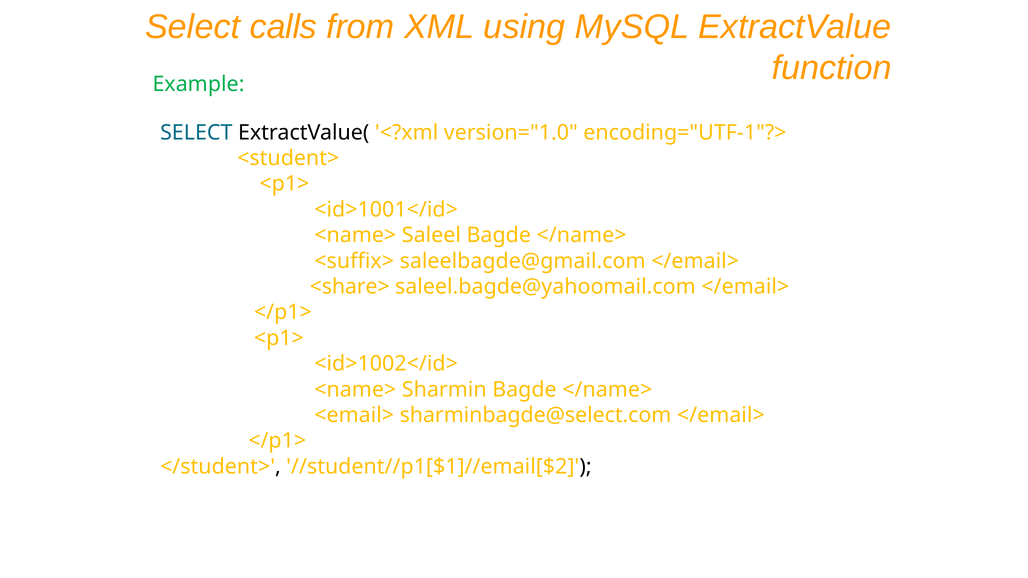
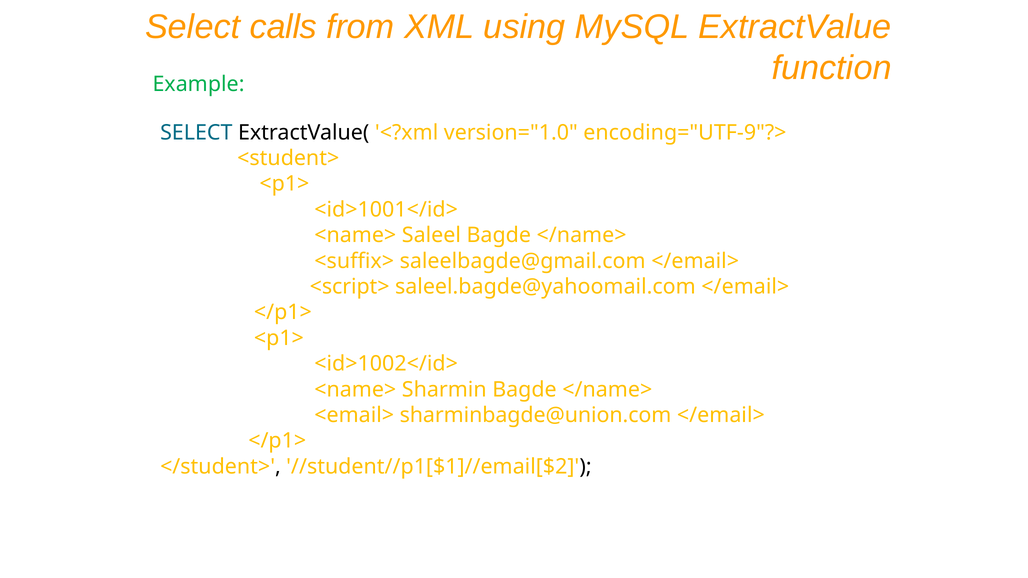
encoding="UTF-1"?>: encoding="UTF-1"?> -> encoding="UTF-9"?> (685, 133)
<share>: <share> -> <script> (350, 287)
sharminbagde@select.com: sharminbagde@select.com -> sharminbagde@union.com (536, 415)
